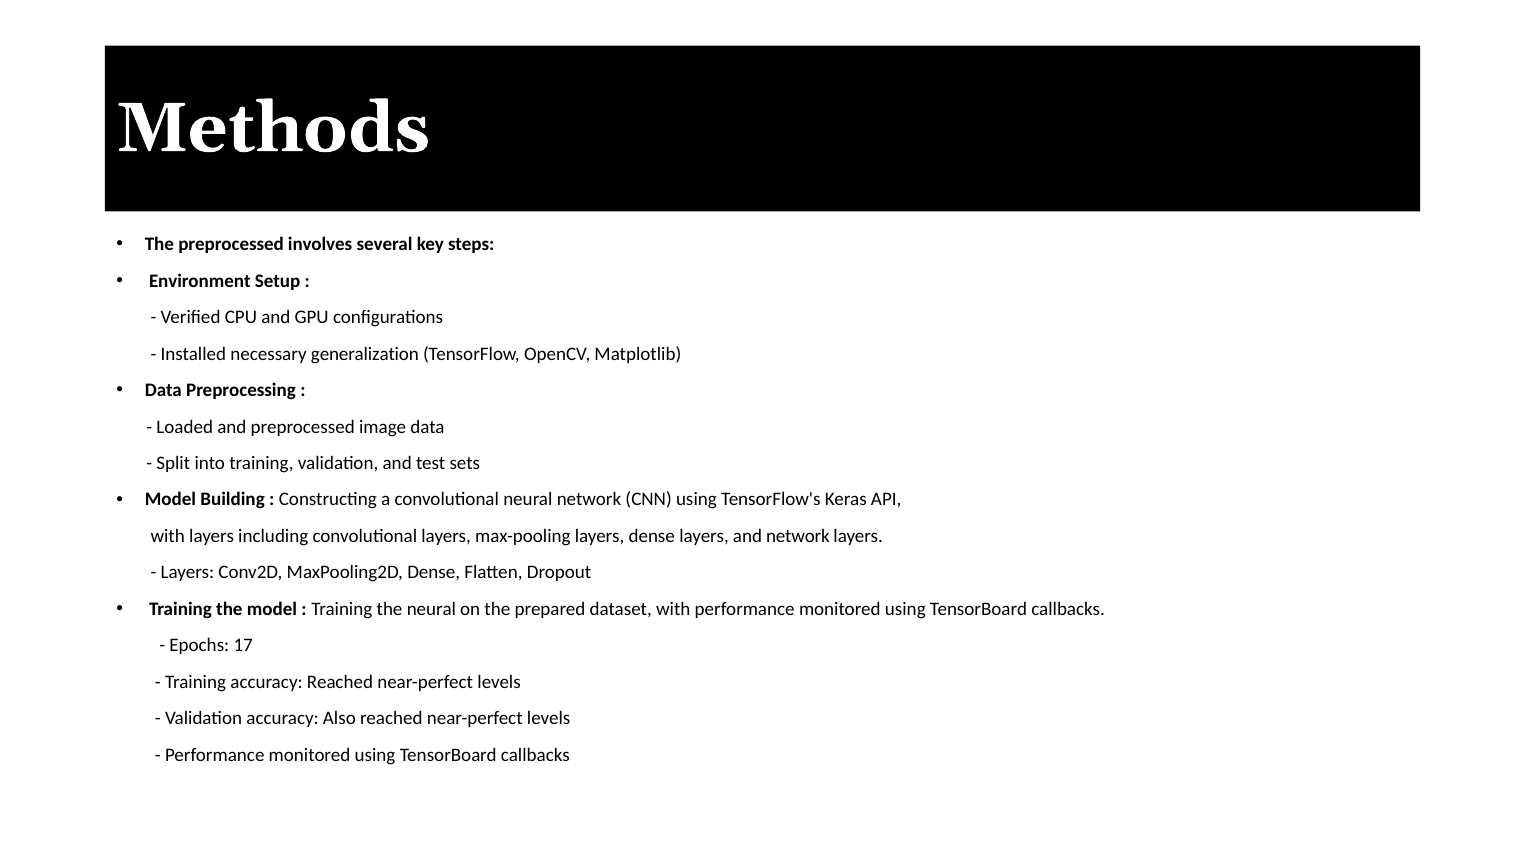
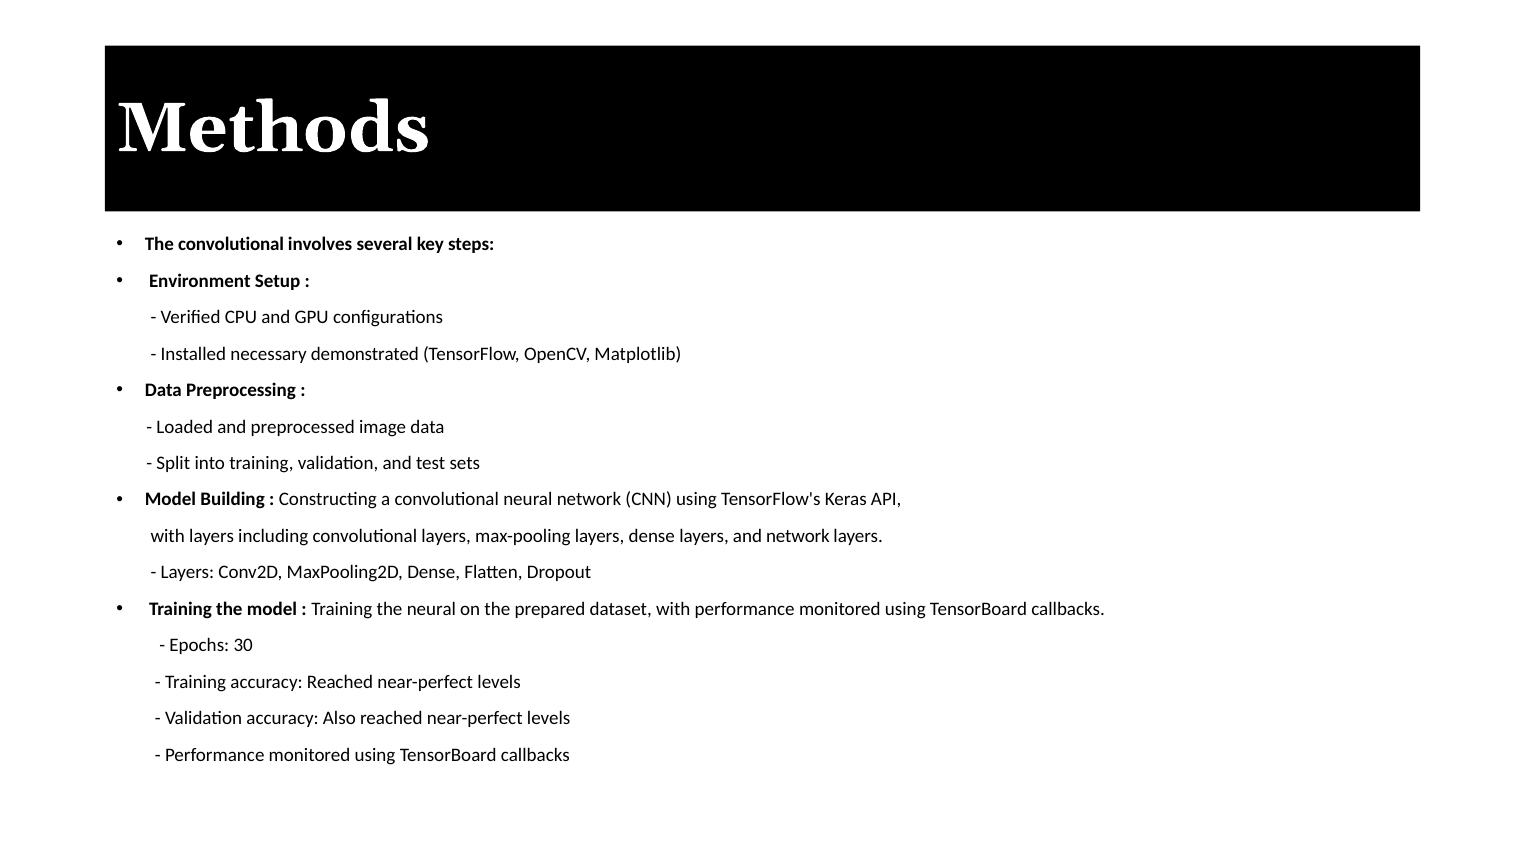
The preprocessed: preprocessed -> convolutional (231, 244)
generalization: generalization -> demonstrated (365, 354)
17: 17 -> 30 (243, 645)
